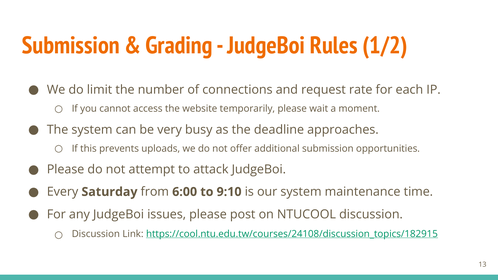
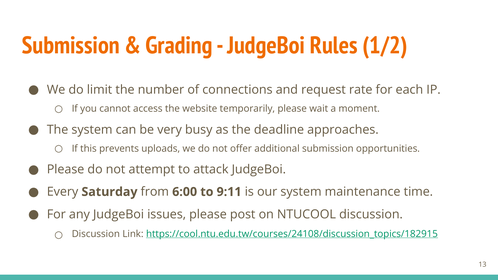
9:10: 9:10 -> 9:11 (229, 192)
